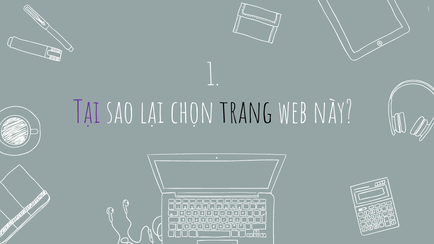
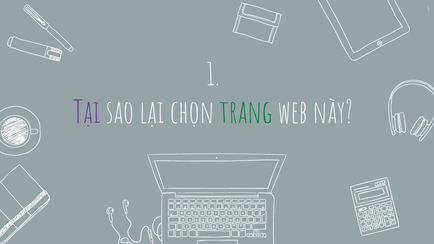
trang colour: black -> green (246, 113)
